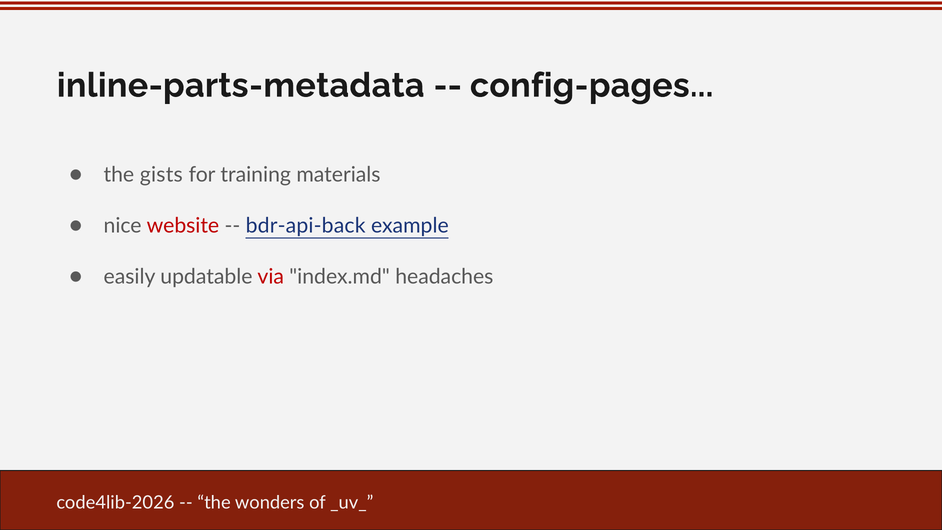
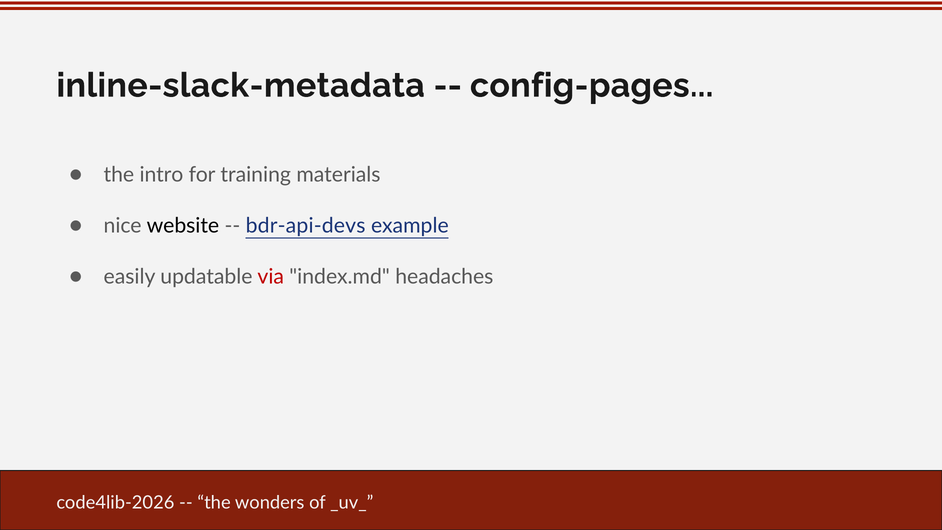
inline-parts-metadata: inline-parts-metadata -> inline-slack-metadata (241, 85)
gists: gists -> intro (161, 175)
website colour: red -> black (183, 226)
bdr-api-back: bdr-api-back -> bdr-api-devs (306, 226)
